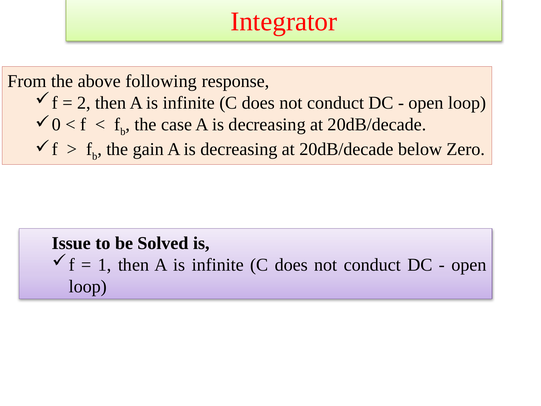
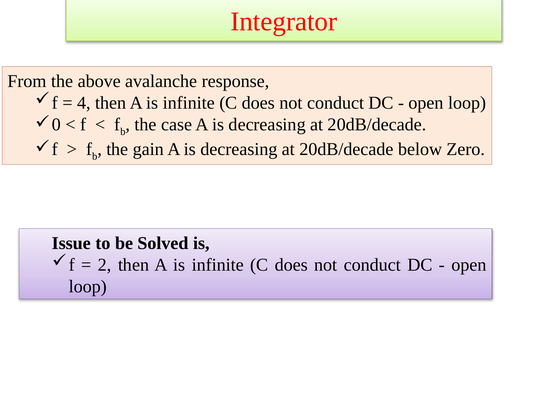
following: following -> avalanche (161, 81)
2: 2 -> 4 (84, 103)
1: 1 -> 2 (105, 265)
